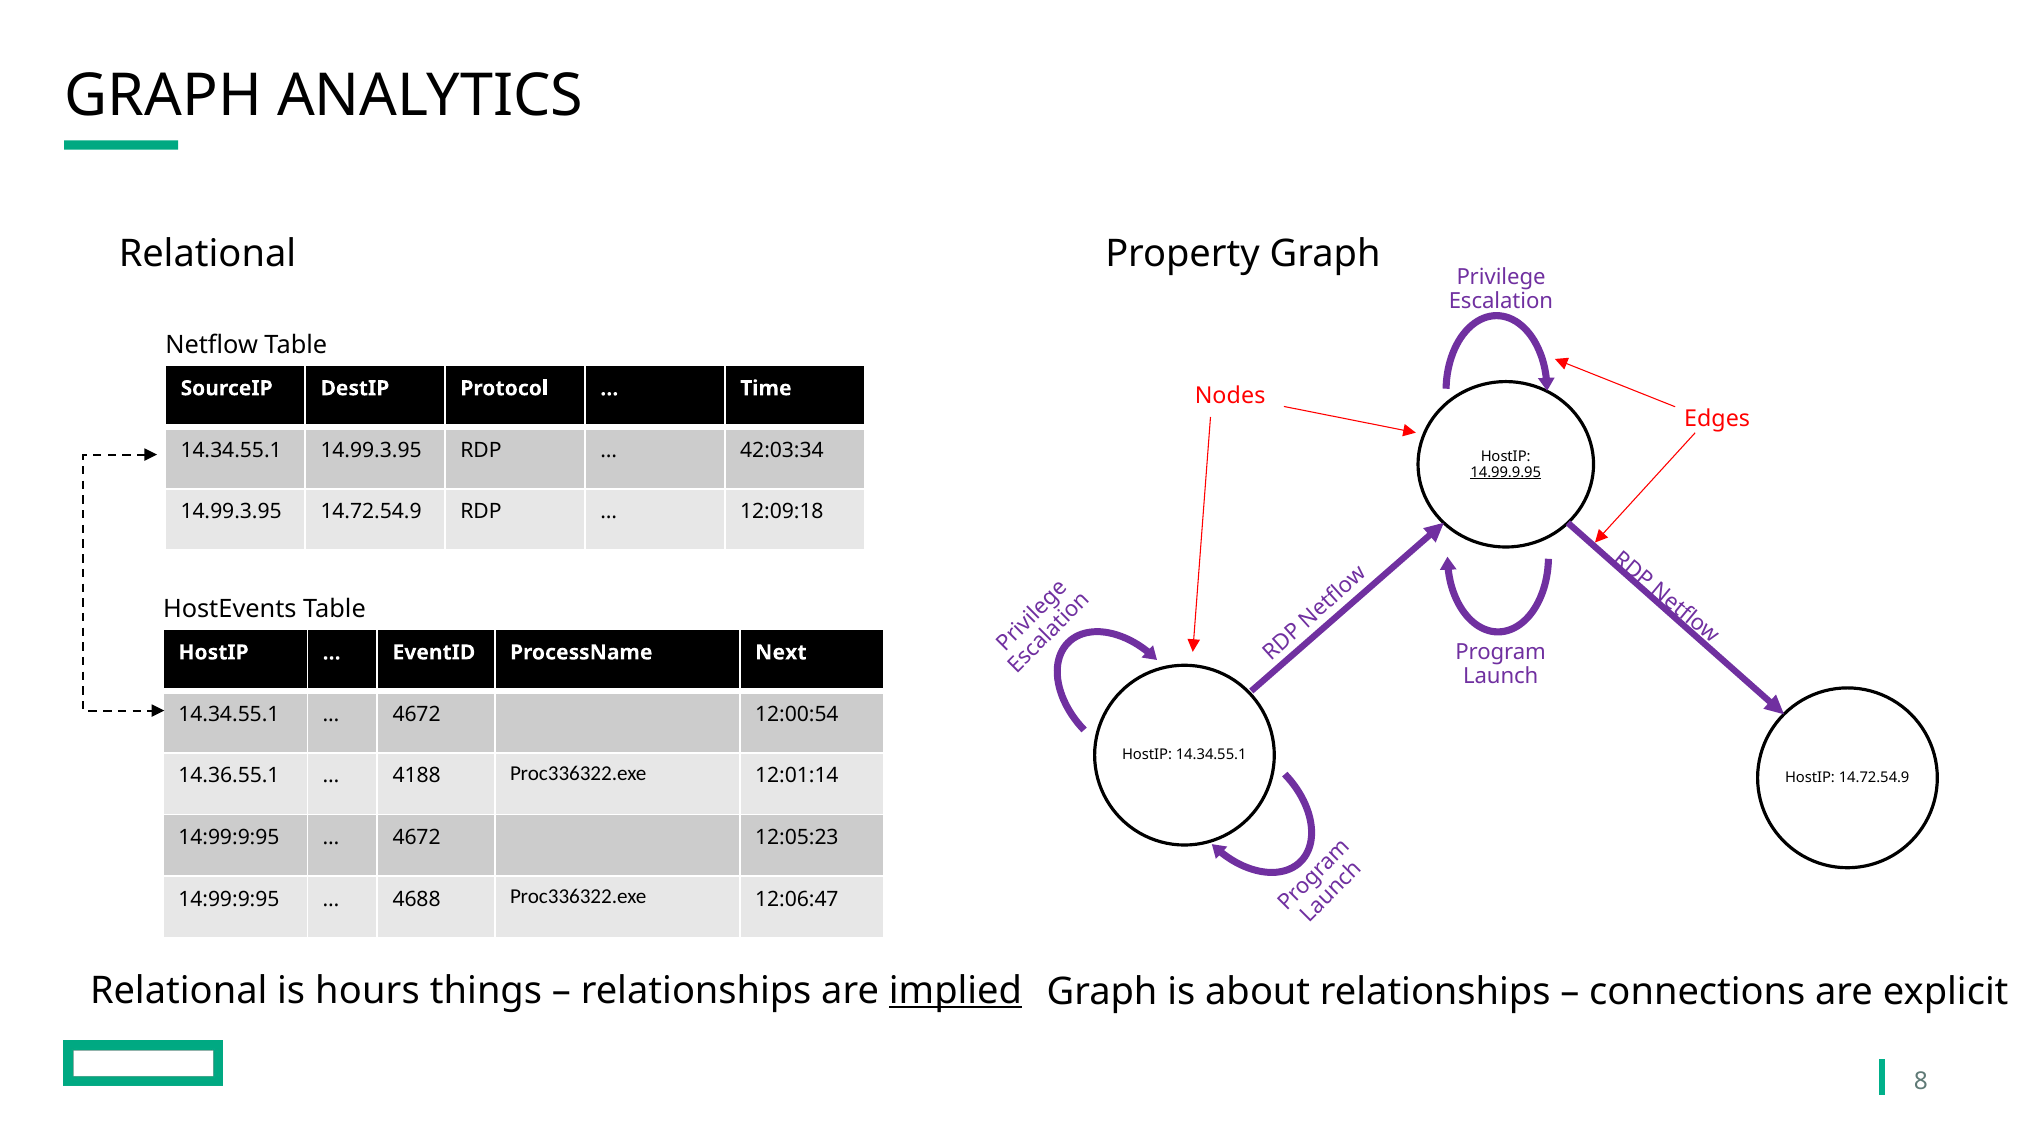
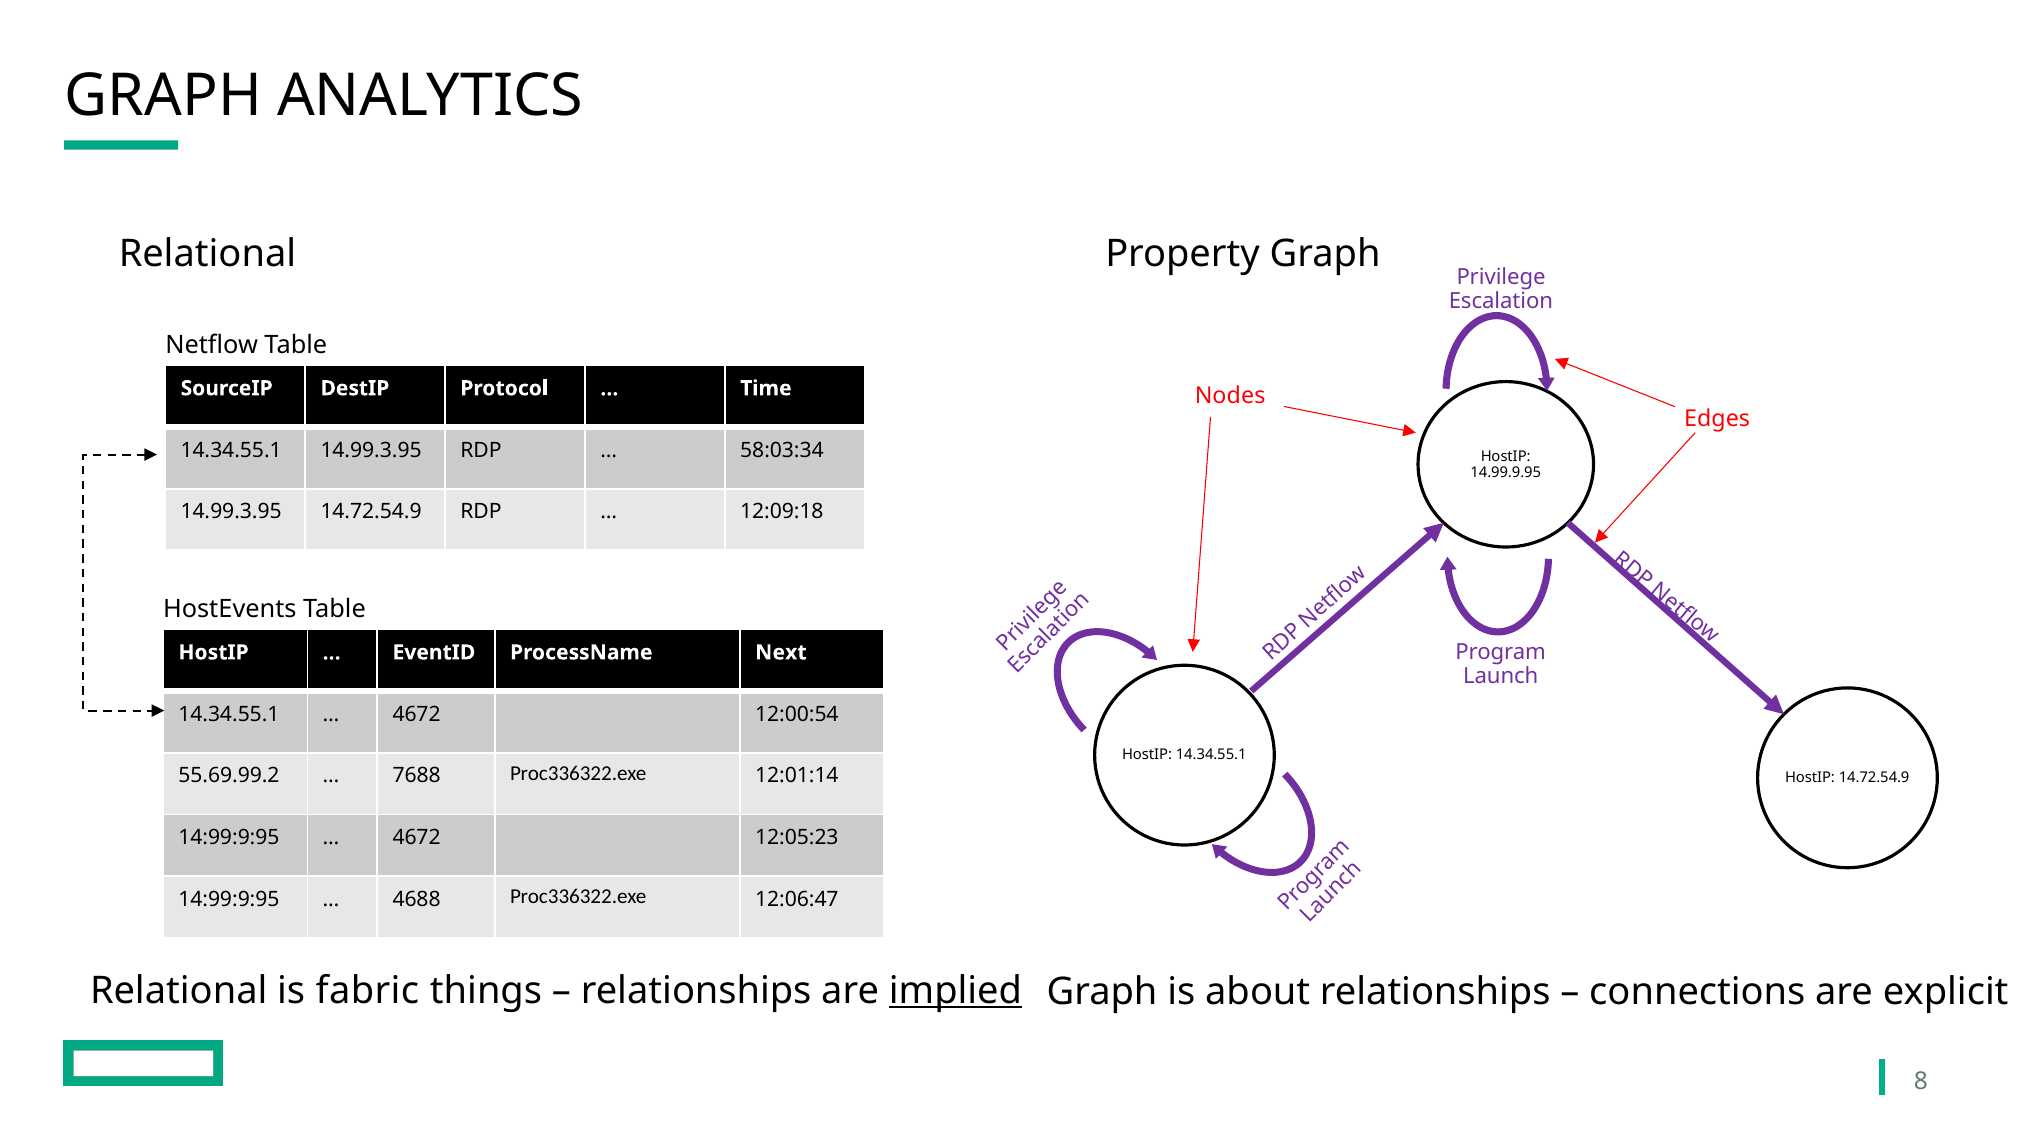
42:03:34: 42:03:34 -> 58:03:34 (782, 450)
14.99.9.95 underline: present -> none (1506, 472)
14.36.55.1: 14.36.55.1 -> 55.69.99.2 (229, 776)
4188: 4188 -> 7688 (417, 776)
hours: hours -> fabric (367, 990)
